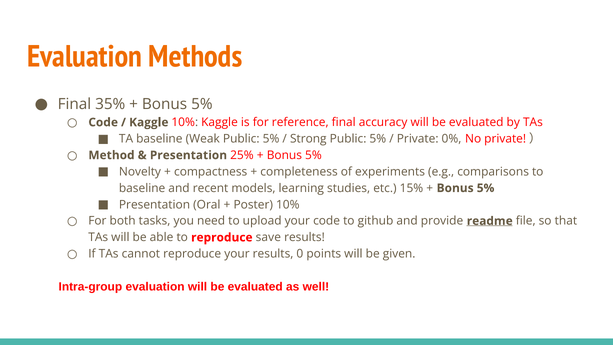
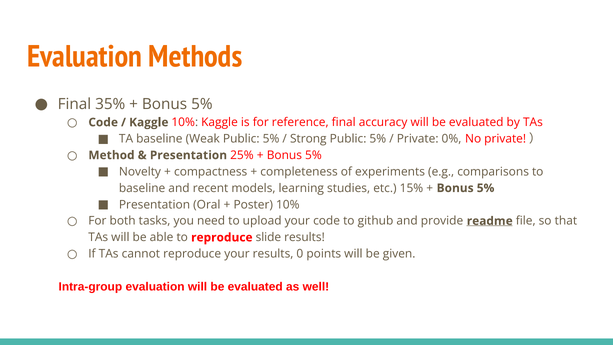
save: save -> slide (268, 237)
